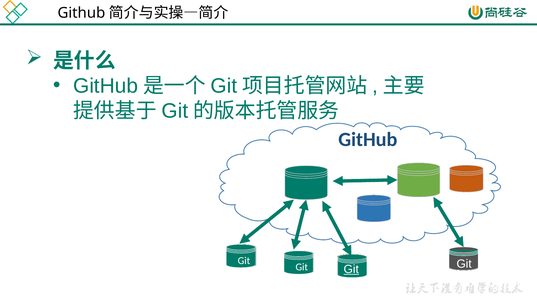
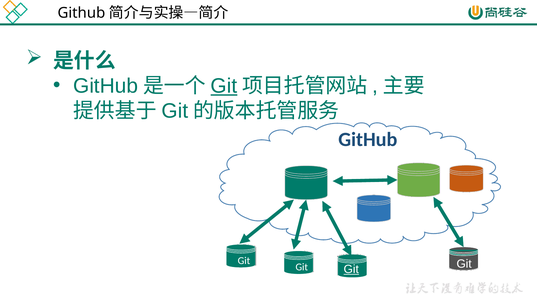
Git underline: none -> present (224, 86)
